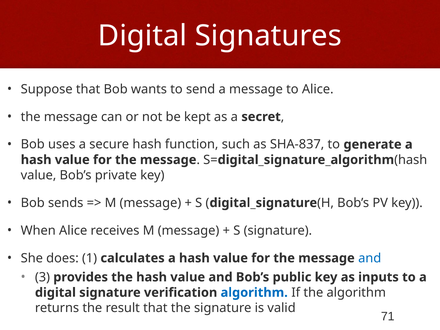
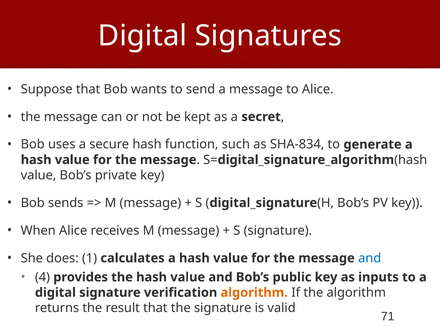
SHA-837: SHA-837 -> SHA-834 (297, 144)
3: 3 -> 4 (42, 277)
algorithm colour: blue -> orange (254, 293)
